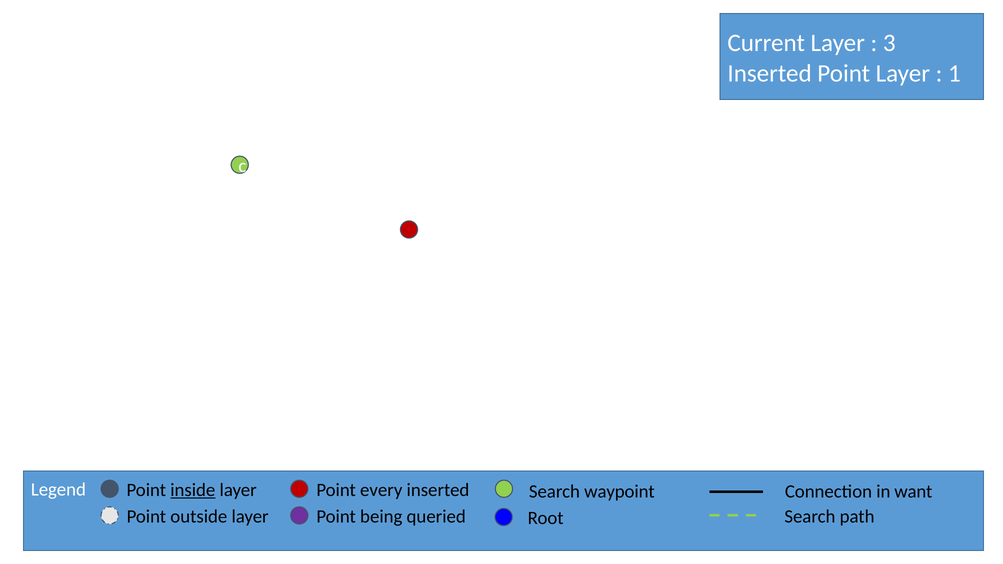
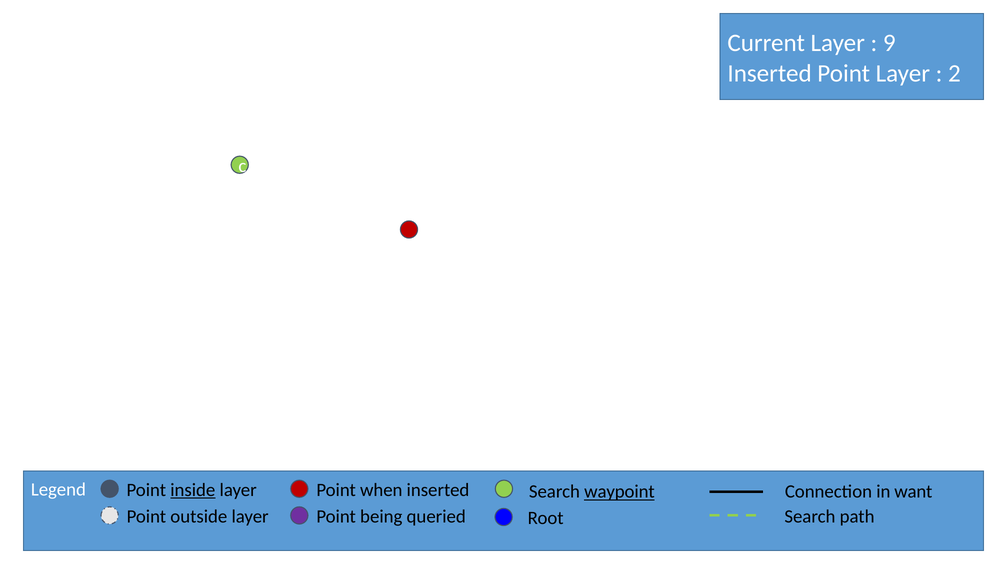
3: 3 -> 9 (889, 43)
1: 1 -> 2 (954, 73)
every: every -> when (381, 490)
waypoint underline: none -> present (619, 492)
